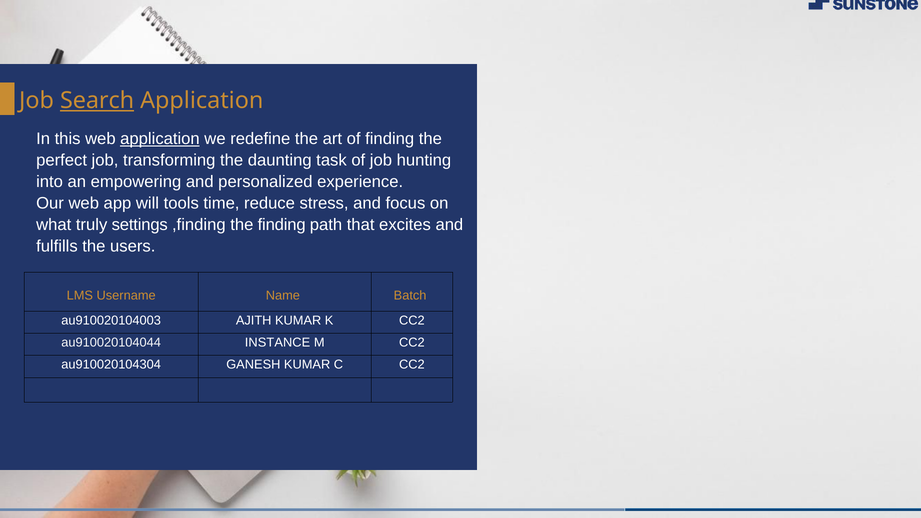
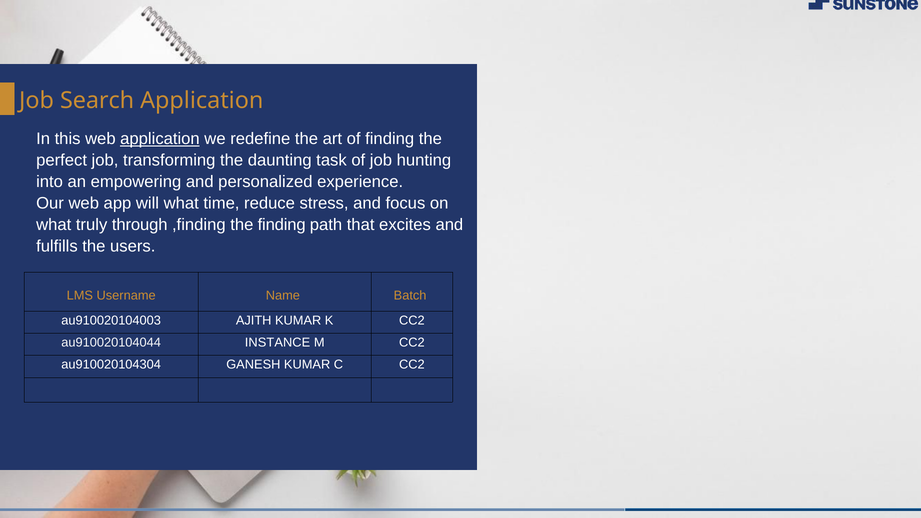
Search underline: present -> none (97, 101)
will tools: tools -> what (181, 203)
settings: settings -> through (140, 225)
